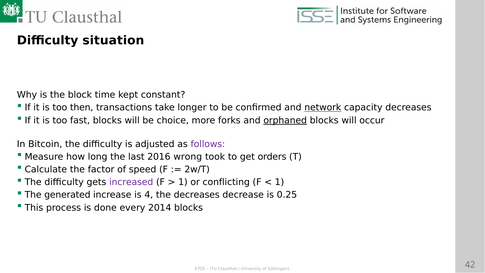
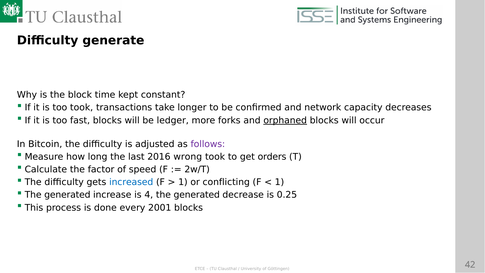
situation: situation -> generate (113, 40)
too then: then -> took (82, 108)
network underline: present -> none (323, 108)
choice: choice -> ledger (173, 120)
increased colour: purple -> blue (131, 182)
4 the decreases: decreases -> generated (197, 195)
2014: 2014 -> 2001 (160, 208)
